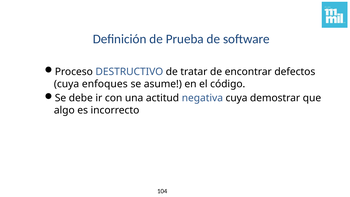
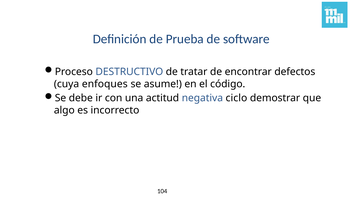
negativa cuya: cuya -> ciclo (236, 98)
